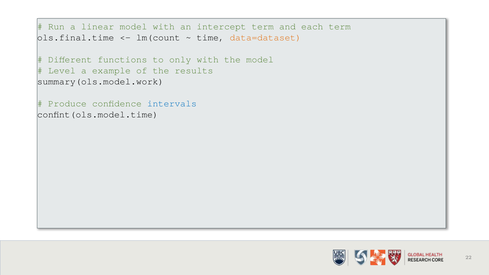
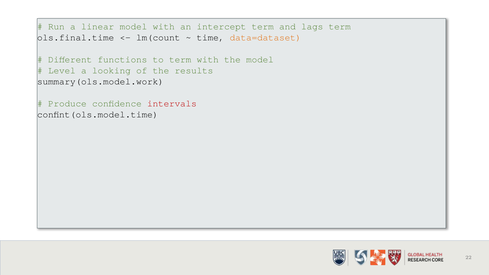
each: each -> lags (312, 26)
to only: only -> term (180, 59)
example: example -> looking (111, 70)
intervals colour: blue -> red (172, 103)
